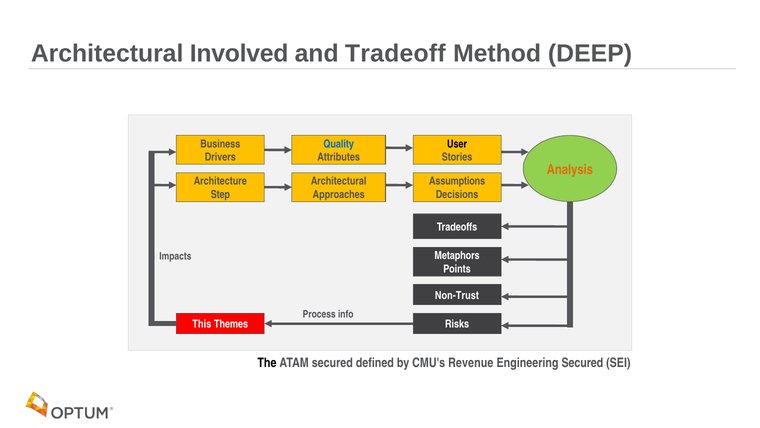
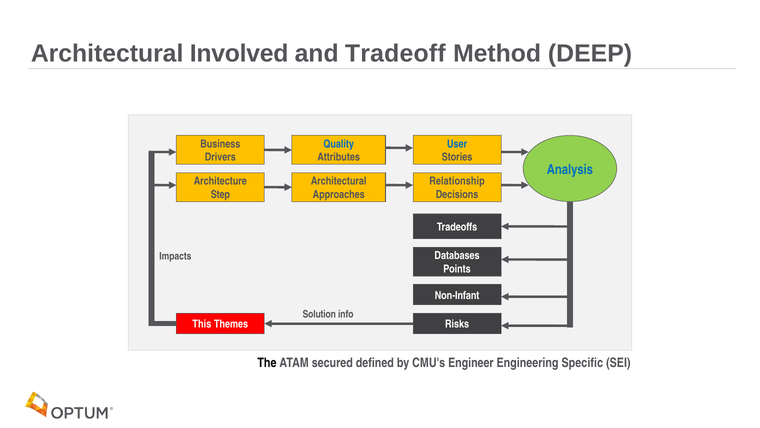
User colour: black -> blue (457, 144)
Analysis colour: orange -> blue (570, 169)
Assumptions: Assumptions -> Relationship (457, 181)
Metaphors: Metaphors -> Databases (457, 255)
Non-Trust: Non-Trust -> Non-Infant (457, 295)
Process: Process -> Solution (319, 314)
Revenue: Revenue -> Engineer (471, 362)
Engineering Secured: Secured -> Specific (582, 362)
